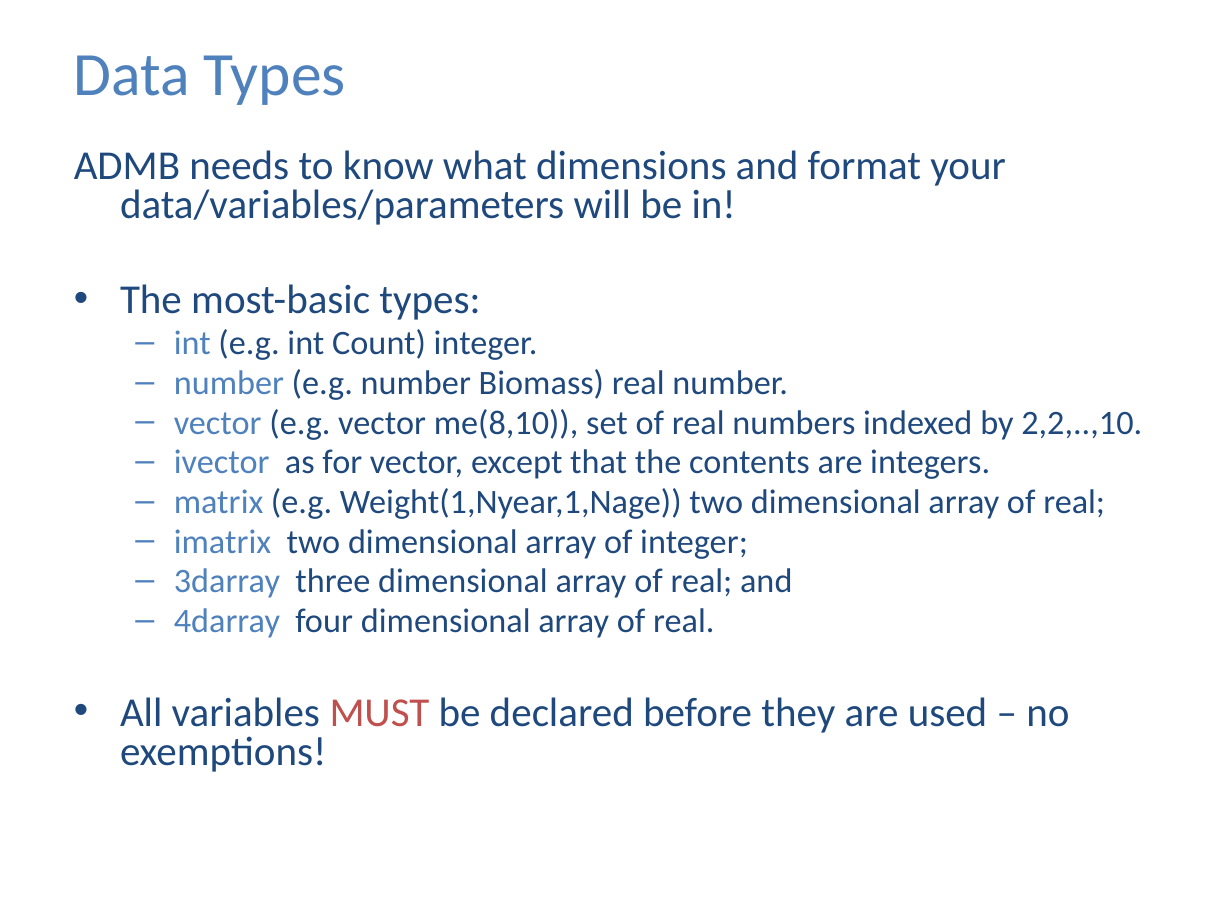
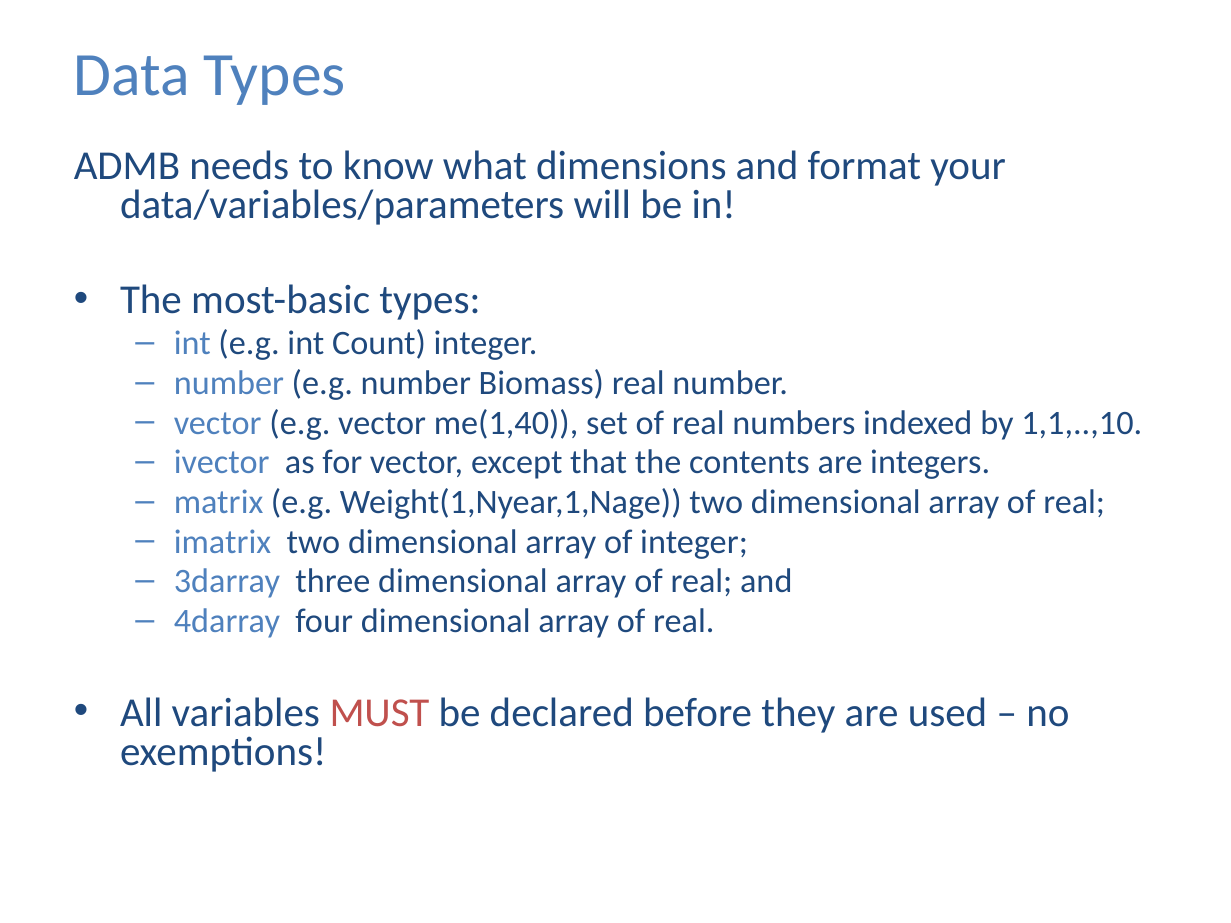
me(8,10: me(8,10 -> me(1,40 (506, 423)
2,2,..,10: 2,2,..,10 -> 1,1,..,10 (1082, 423)
